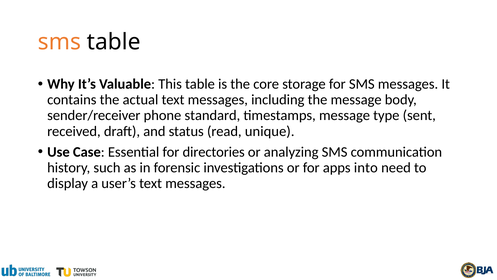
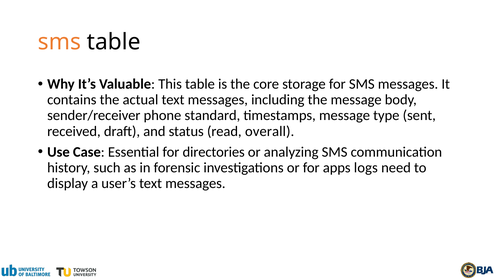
unique: unique -> overall (270, 131)
into: into -> logs (366, 168)
